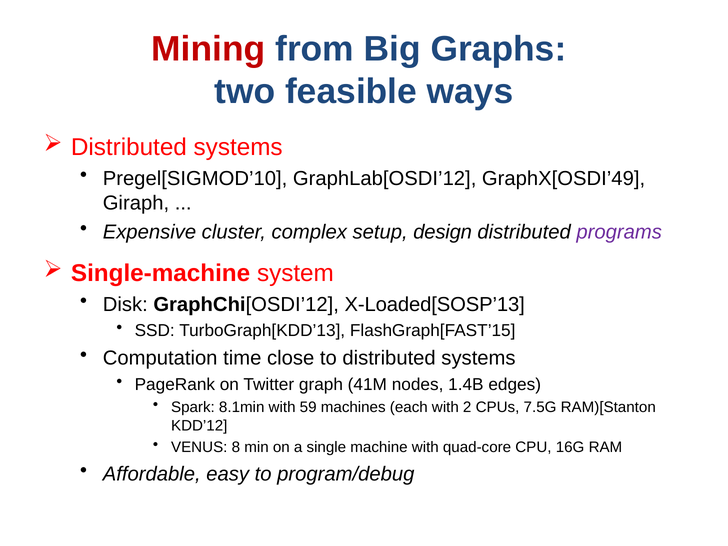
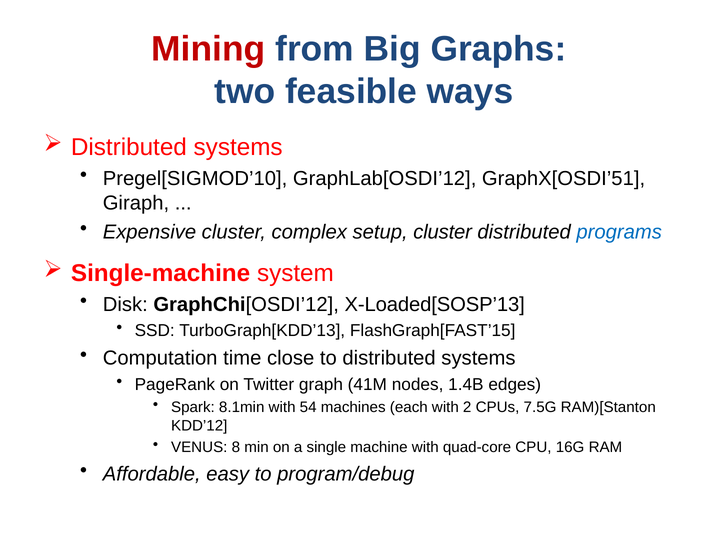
GraphX[OSDI’49: GraphX[OSDI’49 -> GraphX[OSDI’51 (564, 179)
setup design: design -> cluster (443, 232)
programs colour: purple -> blue (619, 232)
59: 59 -> 54 (308, 407)
